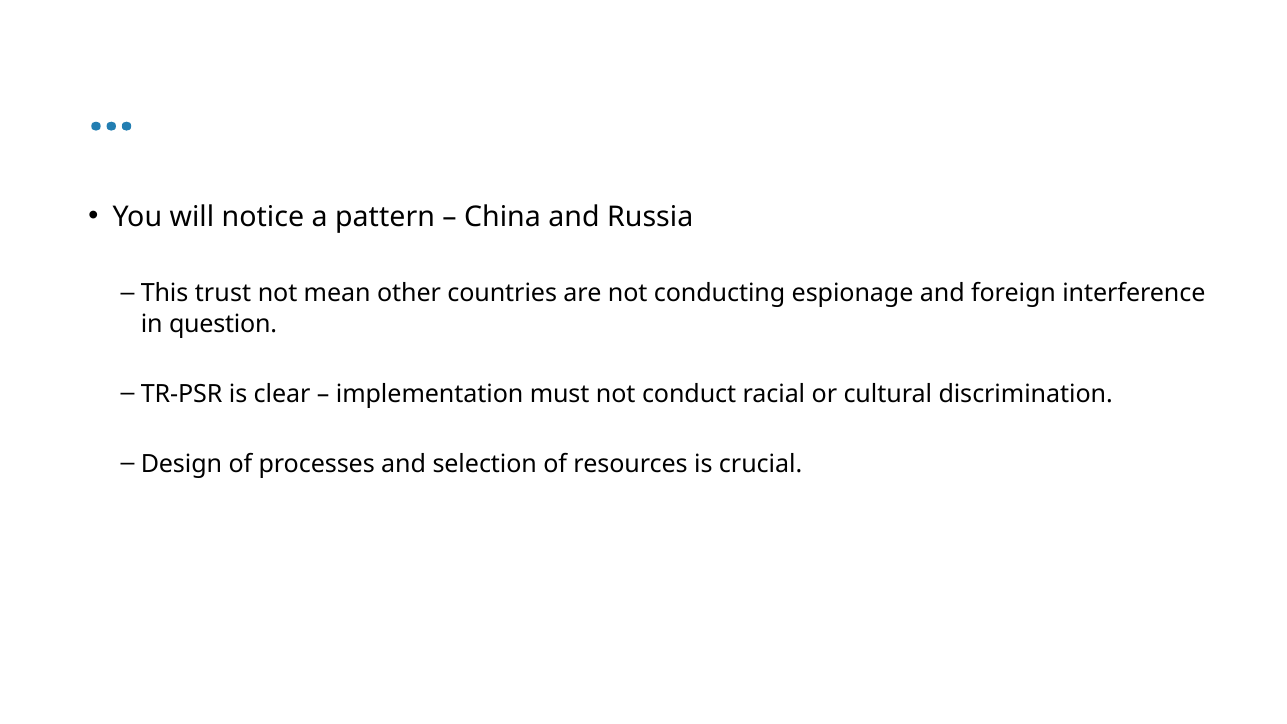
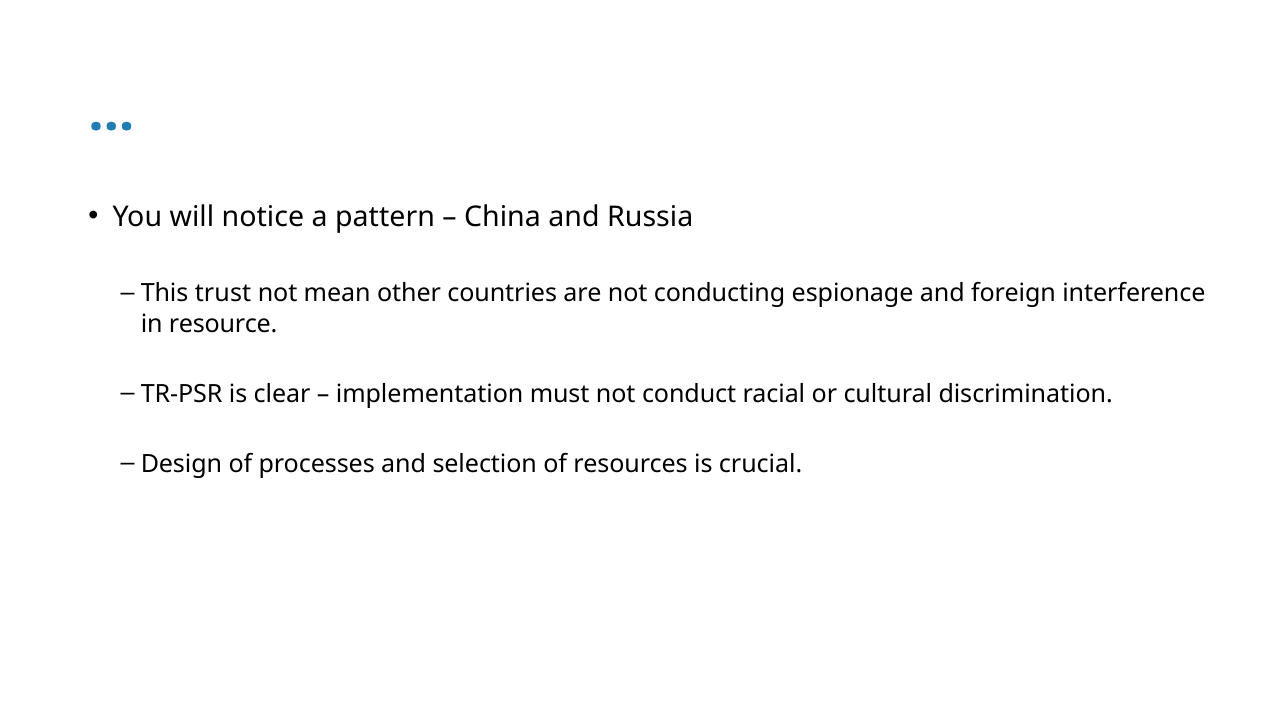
question: question -> resource (223, 324)
